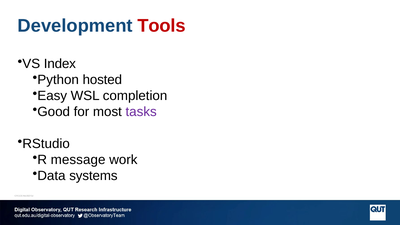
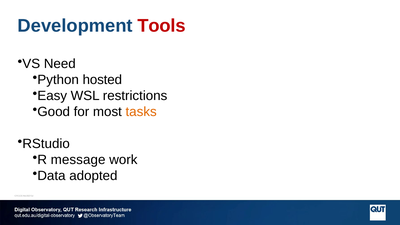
Index: Index -> Need (60, 64)
completion: completion -> restrictions (135, 96)
tasks colour: purple -> orange (141, 112)
systems: systems -> adopted (93, 176)
